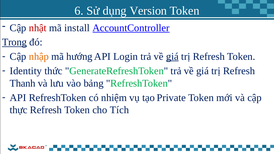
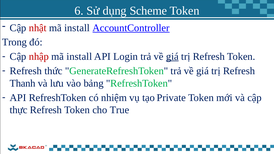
Version: Version -> Scheme (148, 11)
Trong underline: present -> none (14, 42)
nhập colour: orange -> red (39, 57)
hướng: hướng -> install (79, 57)
Identity: Identity -> Refresh (26, 71)
Tích: Tích -> True (119, 110)
